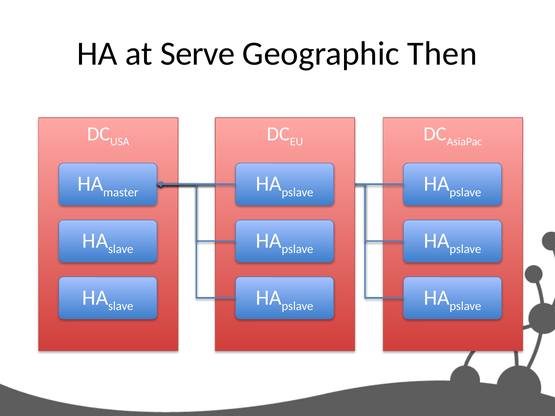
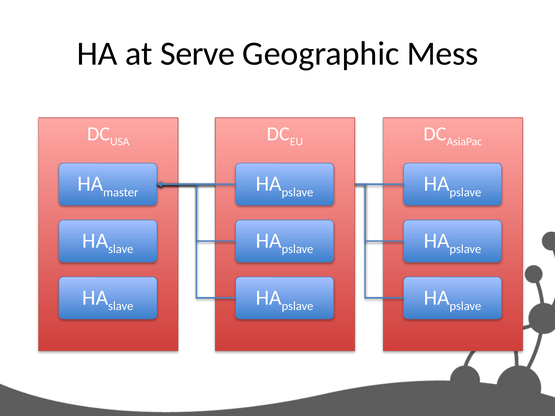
Then: Then -> Mess (443, 54)
